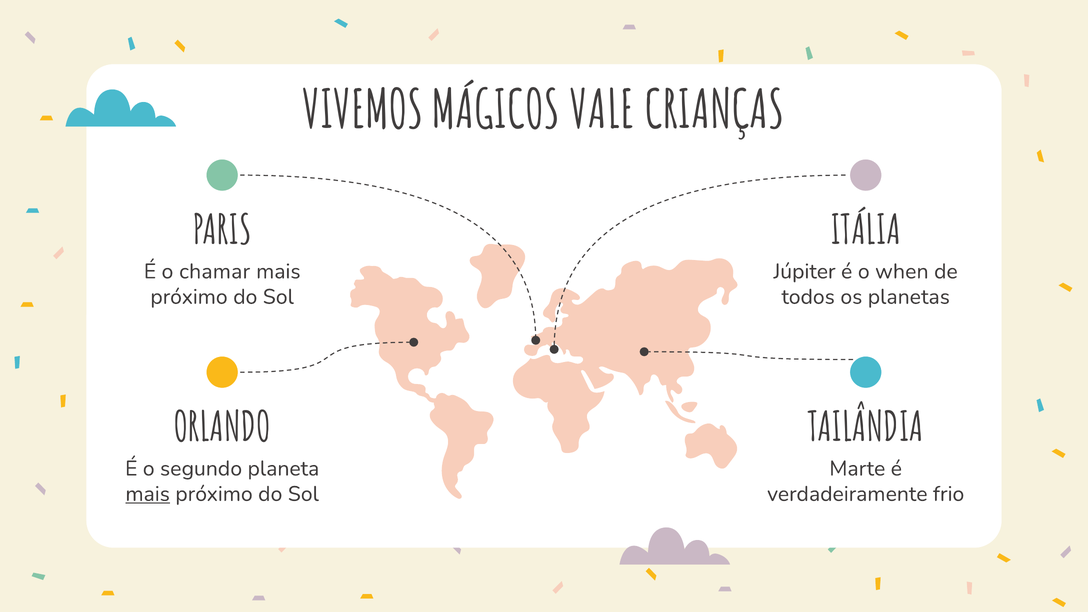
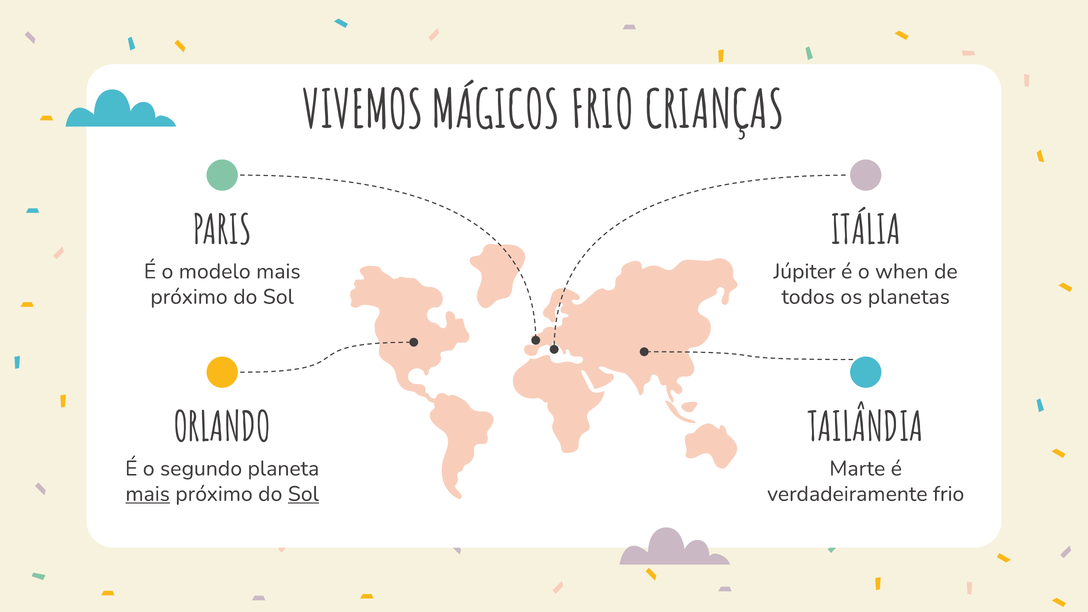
MÁGICOS VALE: VALE -> FRIO (602, 111)
chamar: chamar -> modelo (215, 271)
Sol underline: none -> present (303, 494)
